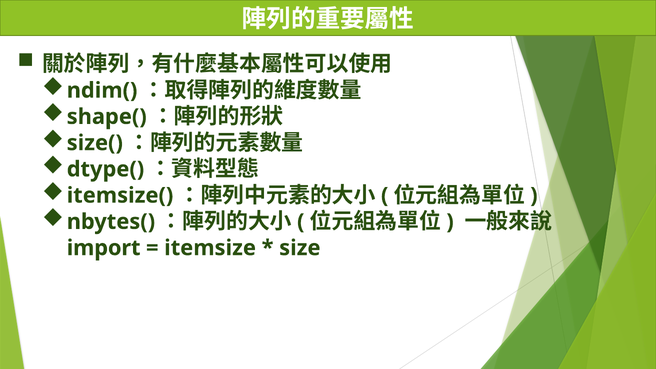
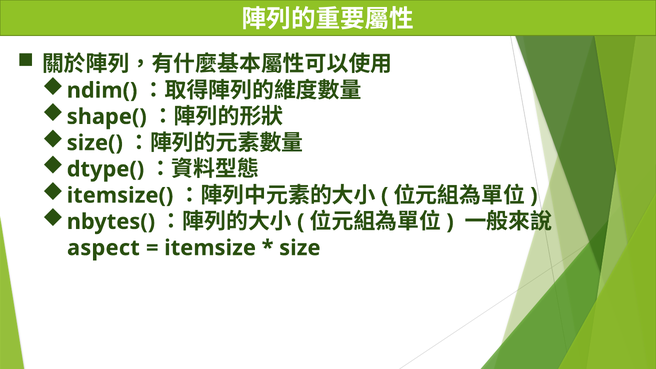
import: import -> aspect (103, 248)
